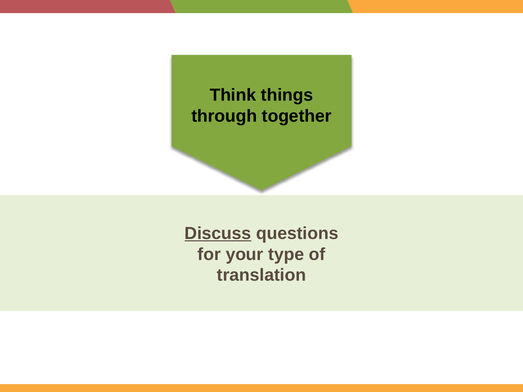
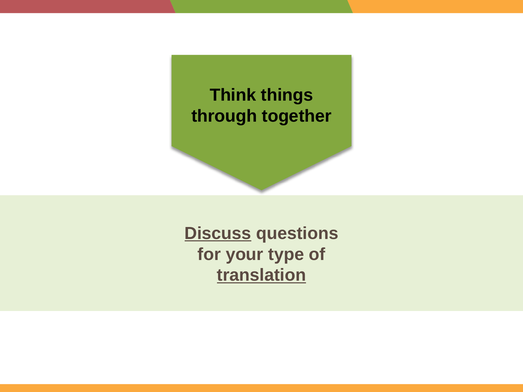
translation underline: none -> present (262, 275)
